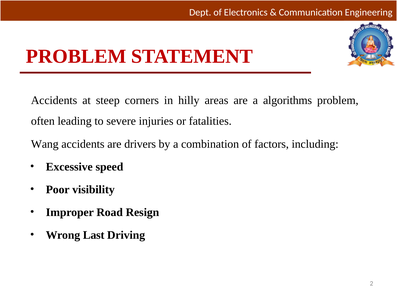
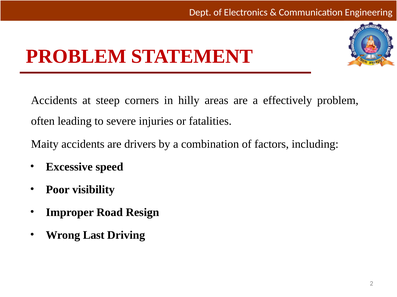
algorithms: algorithms -> effectively (288, 101)
Wang: Wang -> Maity (45, 144)
